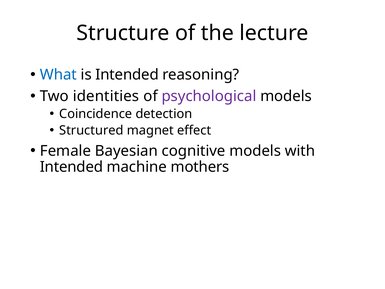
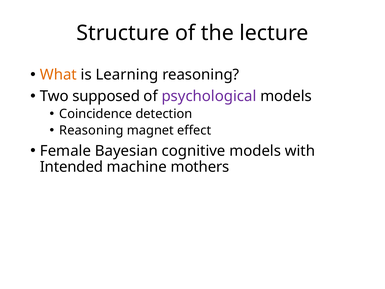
What colour: blue -> orange (58, 75)
is Intended: Intended -> Learning (127, 75)
identities: identities -> supposed (106, 96)
Structured: Structured -> Reasoning (91, 130)
